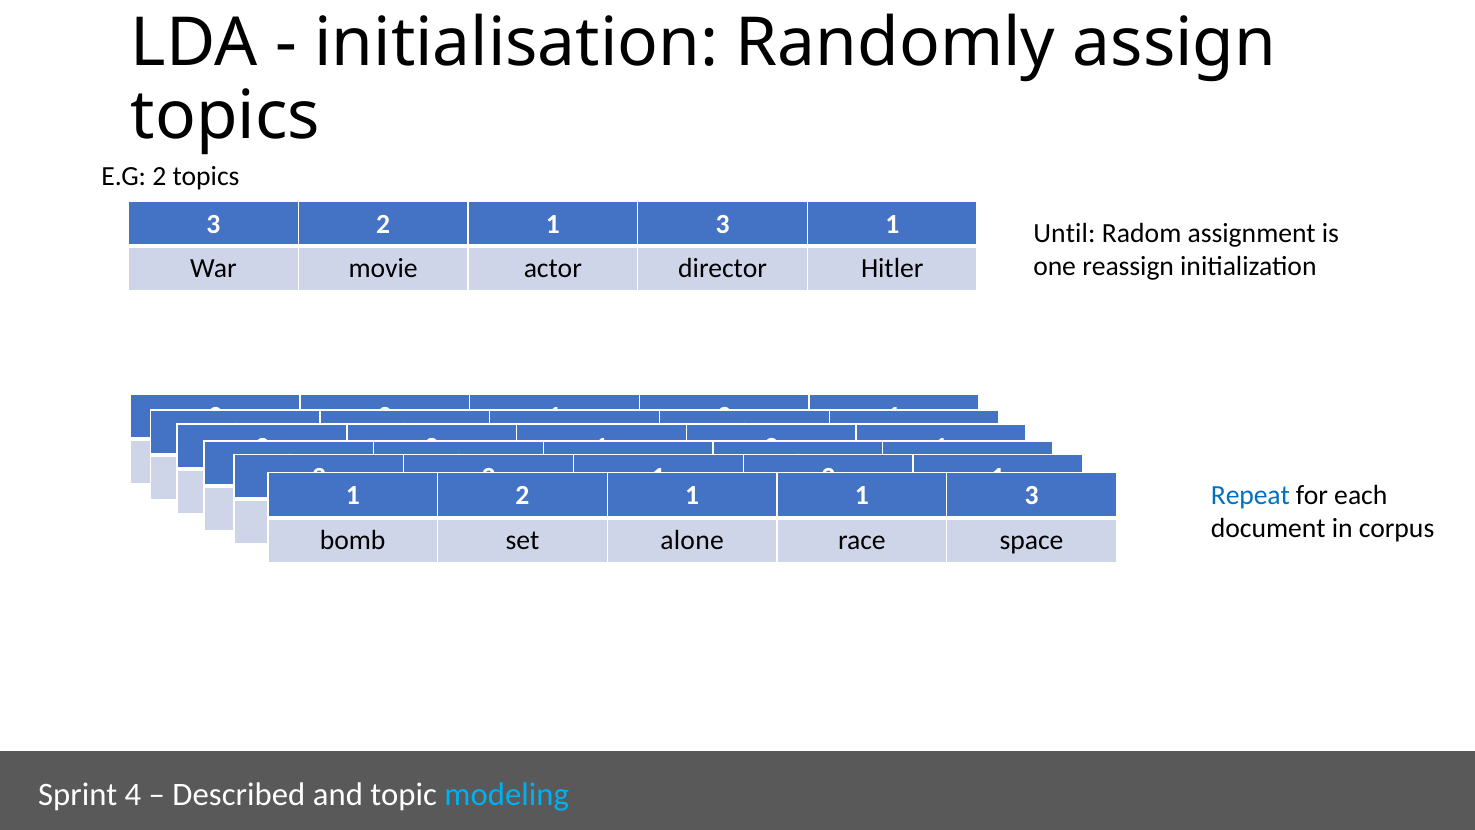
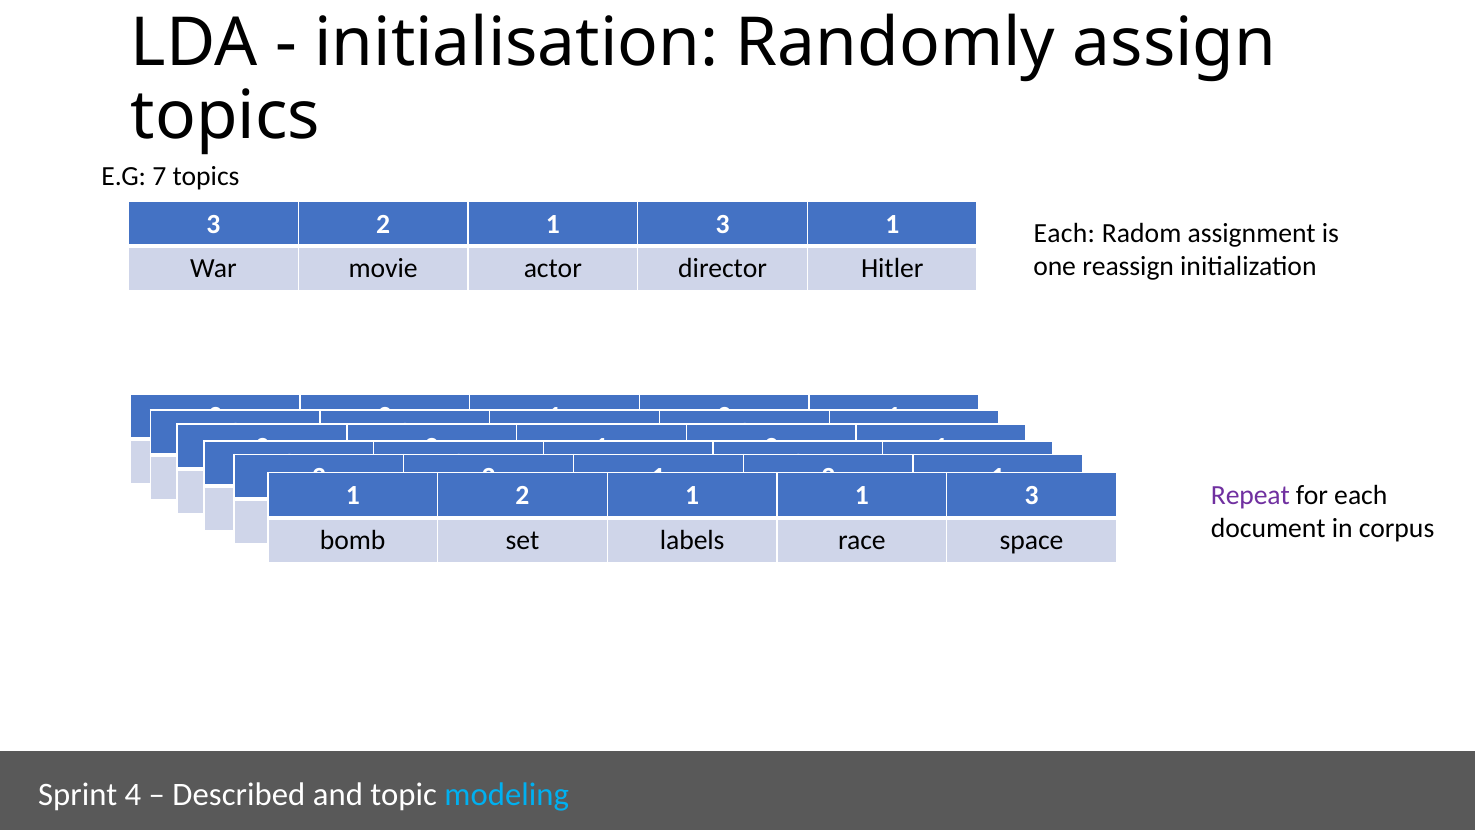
E.G 2: 2 -> 7 (159, 176)
Until: Until -> Each (1064, 233)
Repeat colour: blue -> purple (1250, 495)
alone: alone -> labels (692, 540)
